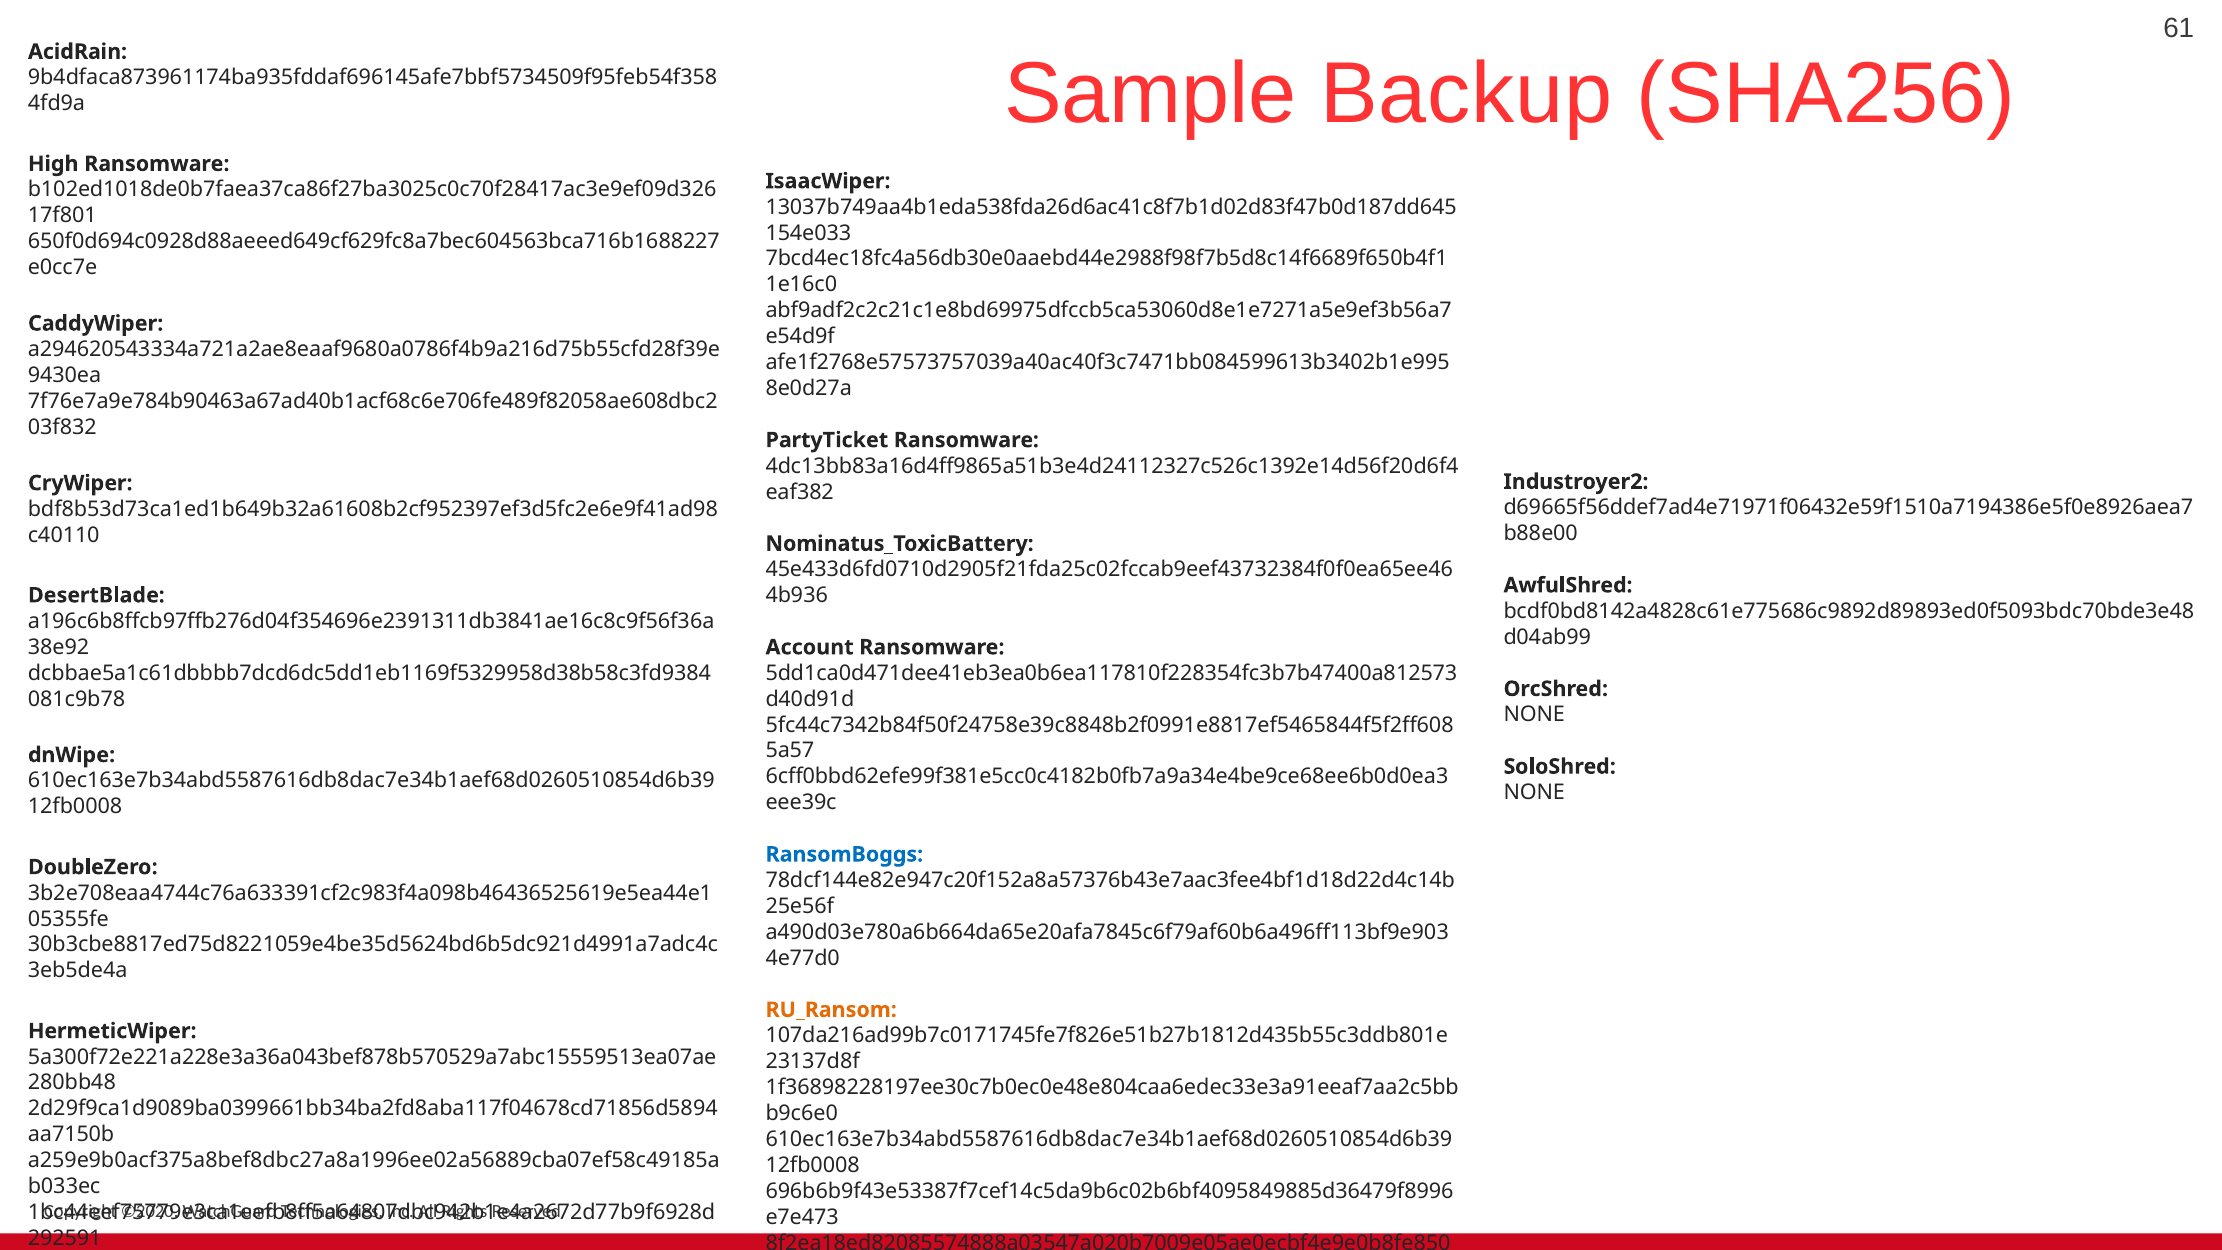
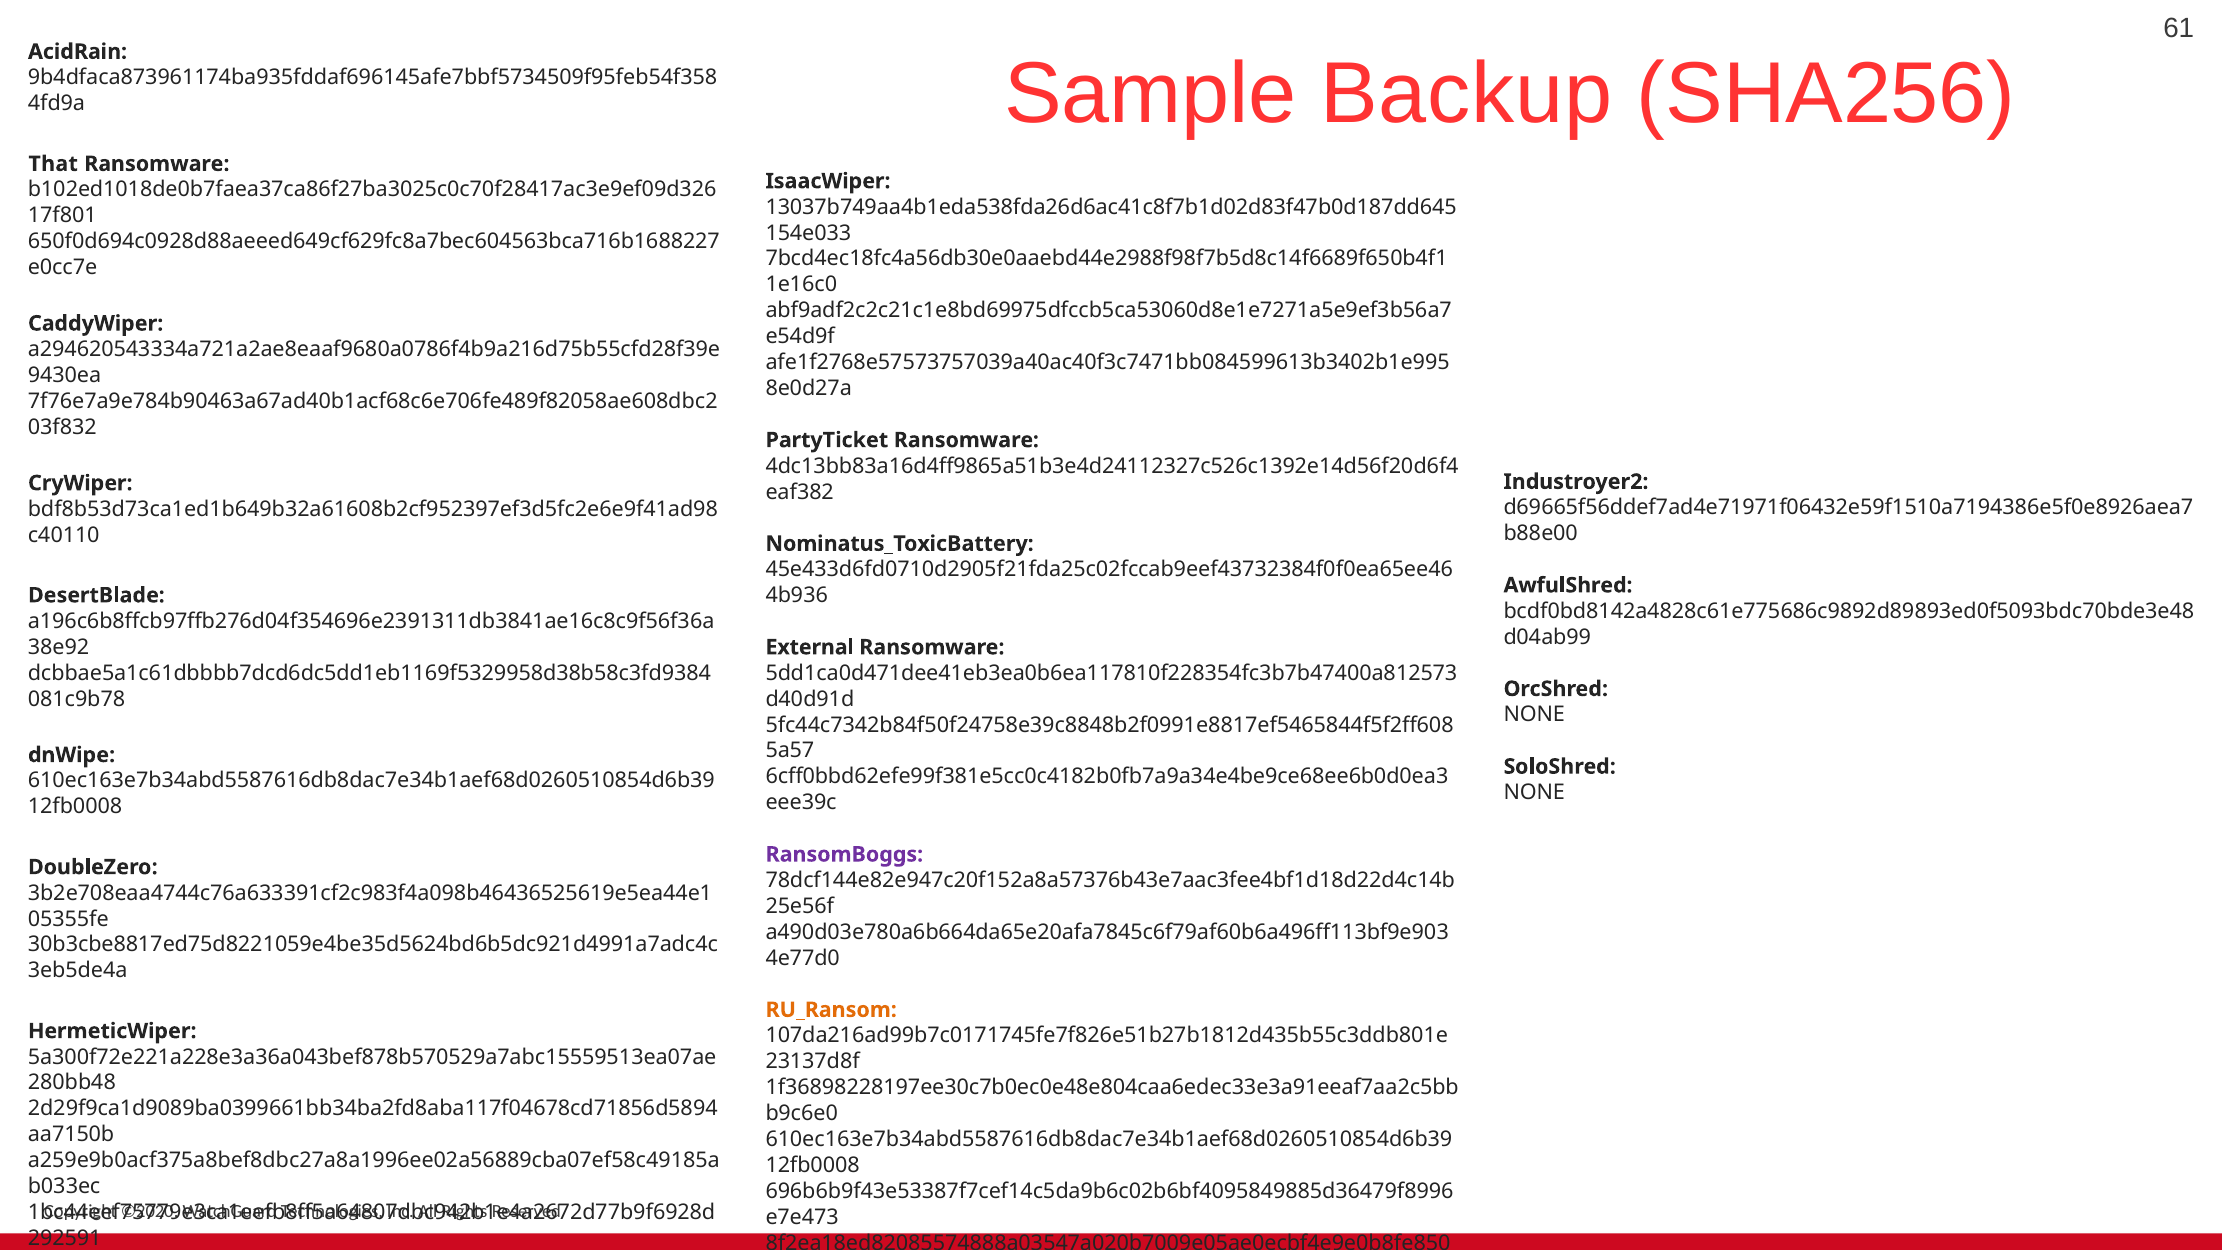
High: High -> That (53, 164)
Account: Account -> External (810, 647)
RansomBoggs colour: blue -> purple (844, 854)
